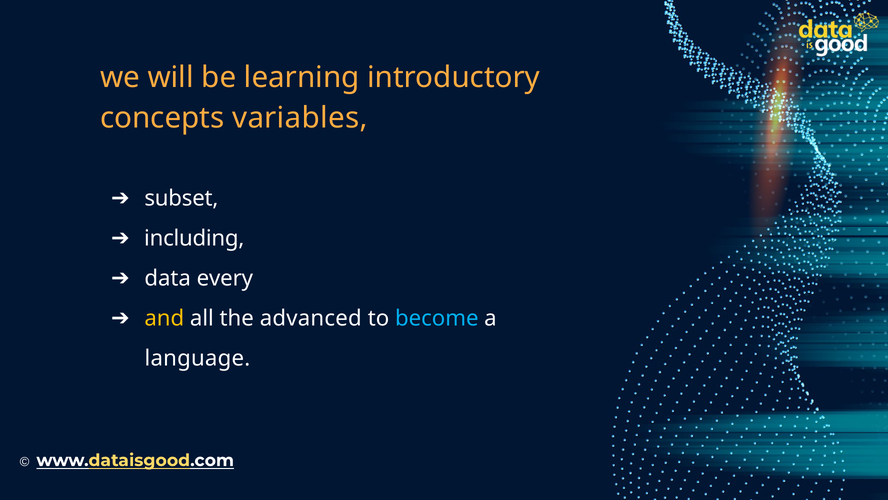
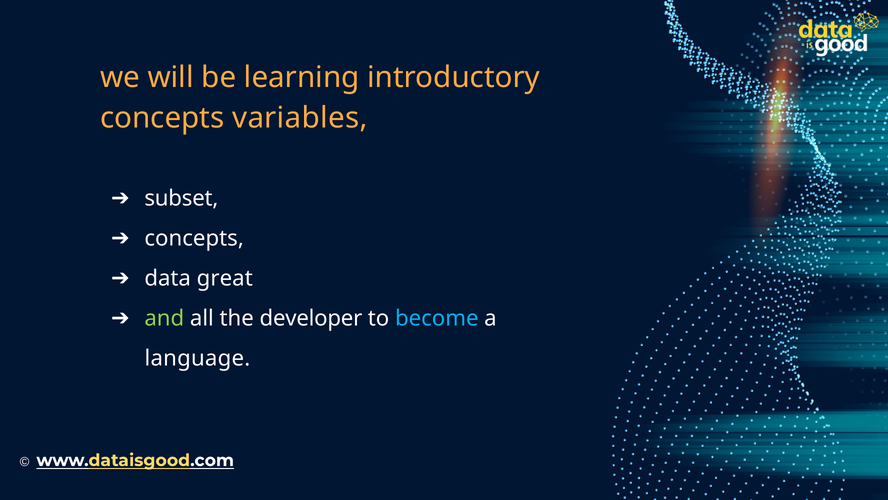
including: including -> concepts (194, 238)
every: every -> great (225, 278)
and colour: yellow -> light green (164, 318)
advanced: advanced -> developer (311, 318)
